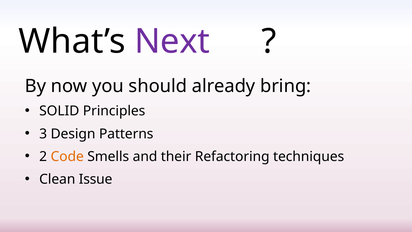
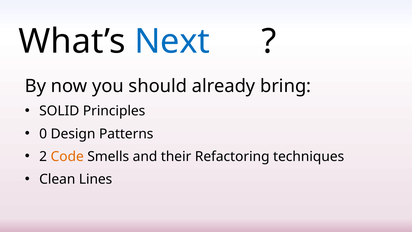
Next colour: purple -> blue (172, 42)
3: 3 -> 0 (43, 134)
Issue: Issue -> Lines (96, 179)
